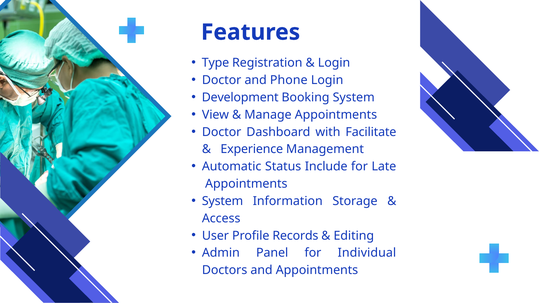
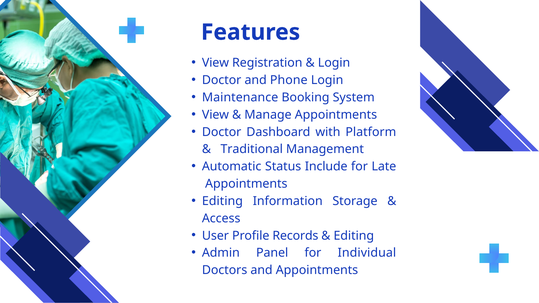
Type: Type -> View (215, 63)
Development: Development -> Maintenance (240, 97)
Facilitate: Facilitate -> Platform (371, 132)
Experience: Experience -> Traditional (252, 149)
System: System -> Editing (222, 201)
